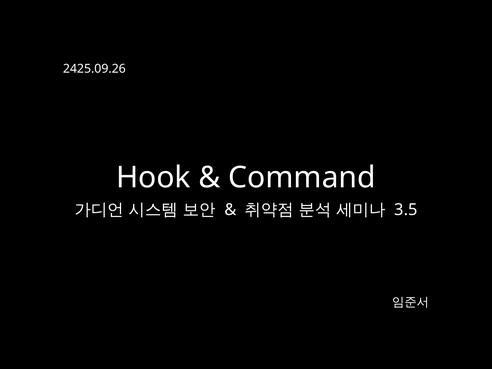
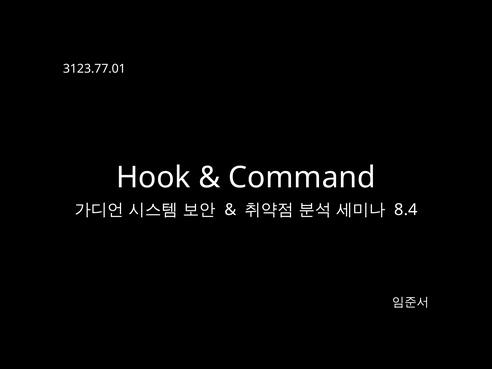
2425.09.26: 2425.09.26 -> 3123.77.01 (94, 69)
3.5: 3.5 -> 8.4 (406, 210)
